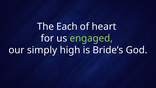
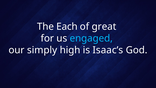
heart: heart -> great (104, 26)
engaged colour: light green -> light blue (91, 38)
Bride’s: Bride’s -> Isaac’s (108, 50)
